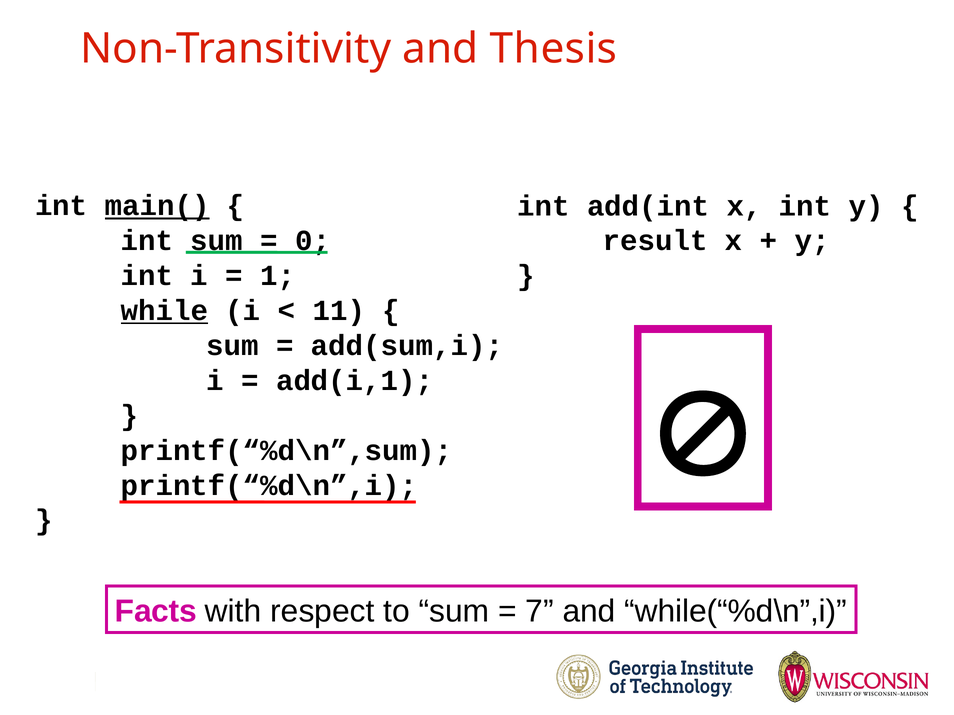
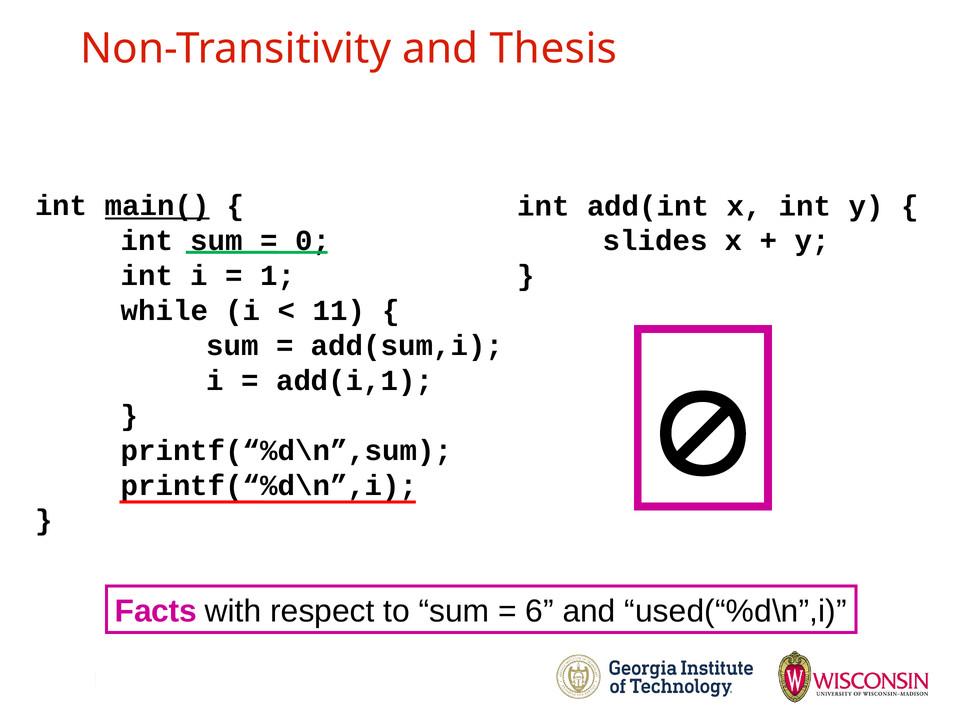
result: result -> slides (655, 241)
while underline: present -> none (164, 311)
7: 7 -> 6 (540, 612)
while(“%d\n”,i: while(“%d\n”,i -> used(“%d\n”,i (736, 612)
